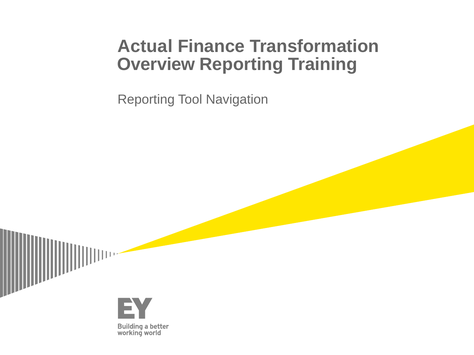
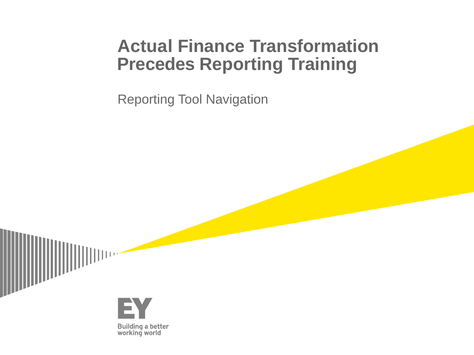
Overview: Overview -> Precedes (156, 64)
